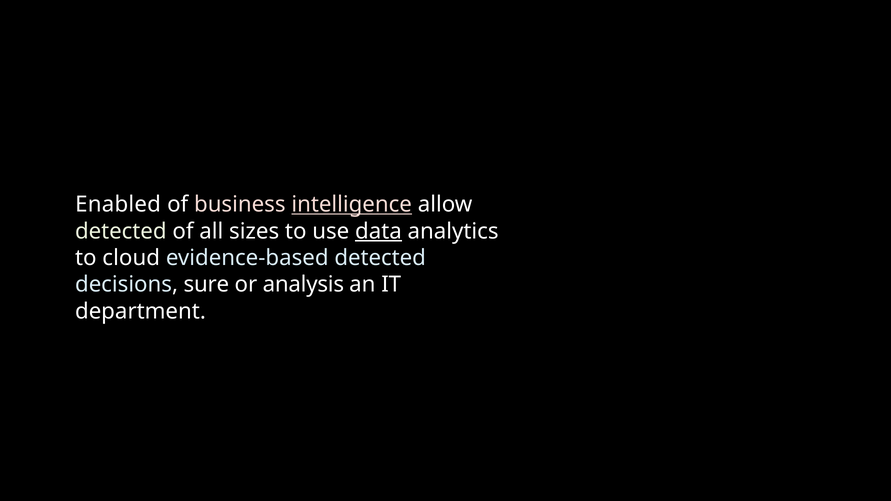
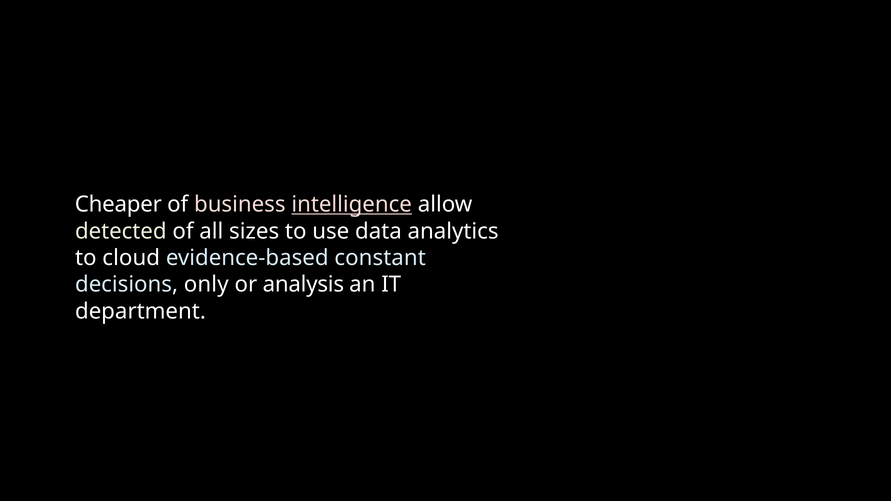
Enabled: Enabled -> Cheaper (118, 205)
data underline: present -> none (378, 231)
evidence-based detected: detected -> constant (380, 258)
sure: sure -> only (206, 285)
